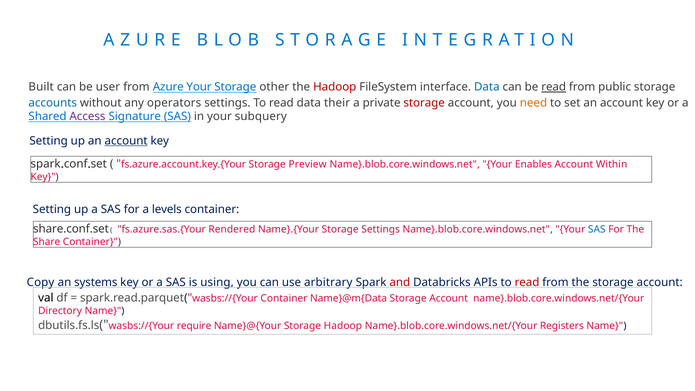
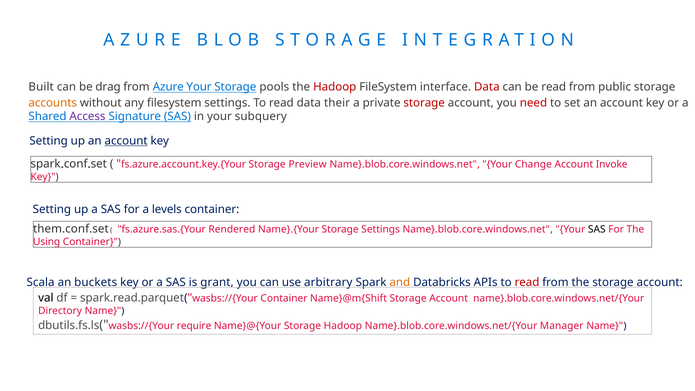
user: user -> drag (108, 87)
other: other -> pools (274, 87)
Data colour: blue -> red (487, 87)
read underline: present -> none (554, 87)
accounts colour: blue -> orange (53, 103)
any operators: operators -> filesystem (174, 103)
need colour: orange -> red (533, 103)
Enables: Enables -> Change (533, 165)
Within: Within -> Invoke (612, 165)
share.conf.set: share.conf.set -> them.conf.set (71, 229)
SAS colour: blue -> black (597, 229)
Share: Share -> Using (47, 242)
Copy: Copy -> Scala (41, 282)
systems: systems -> buckets (96, 282)
using: using -> grant (217, 282)
and colour: red -> orange (400, 282)
Name}@m{Data: Name}@m{Data -> Name}@m{Shift (349, 298)
Registers: Registers -> Manager (562, 326)
